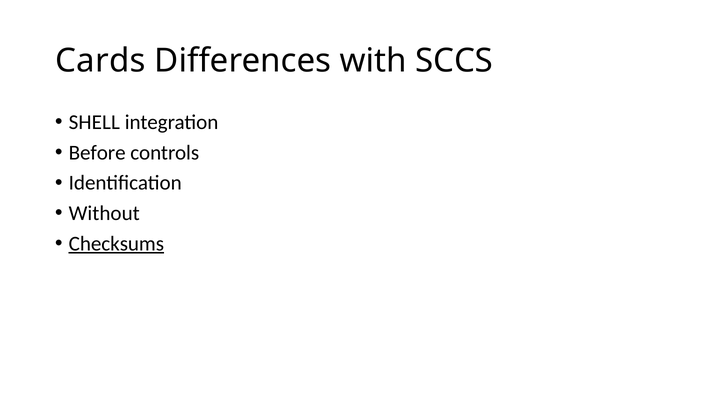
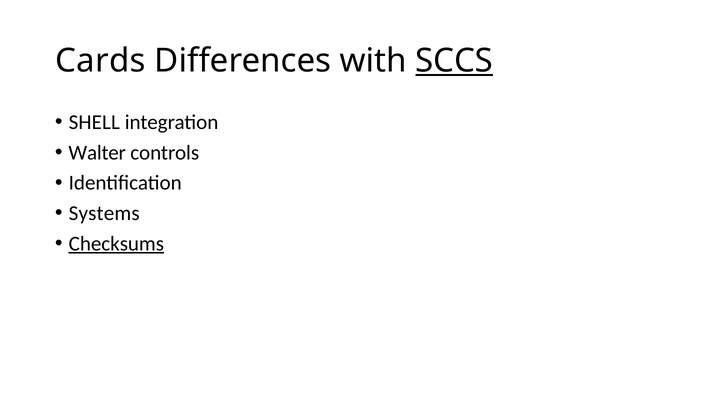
SCCS underline: none -> present (454, 61)
Before: Before -> Walter (97, 153)
Without: Without -> Systems (104, 213)
